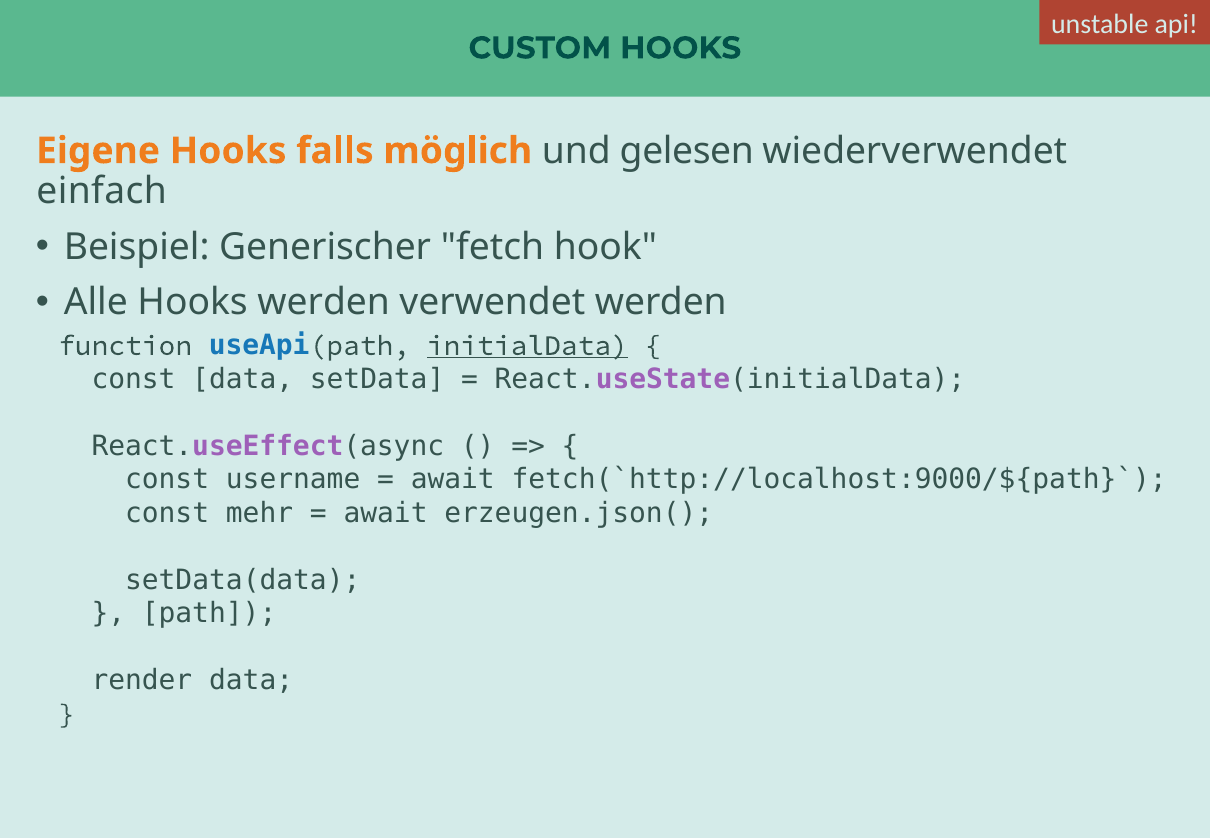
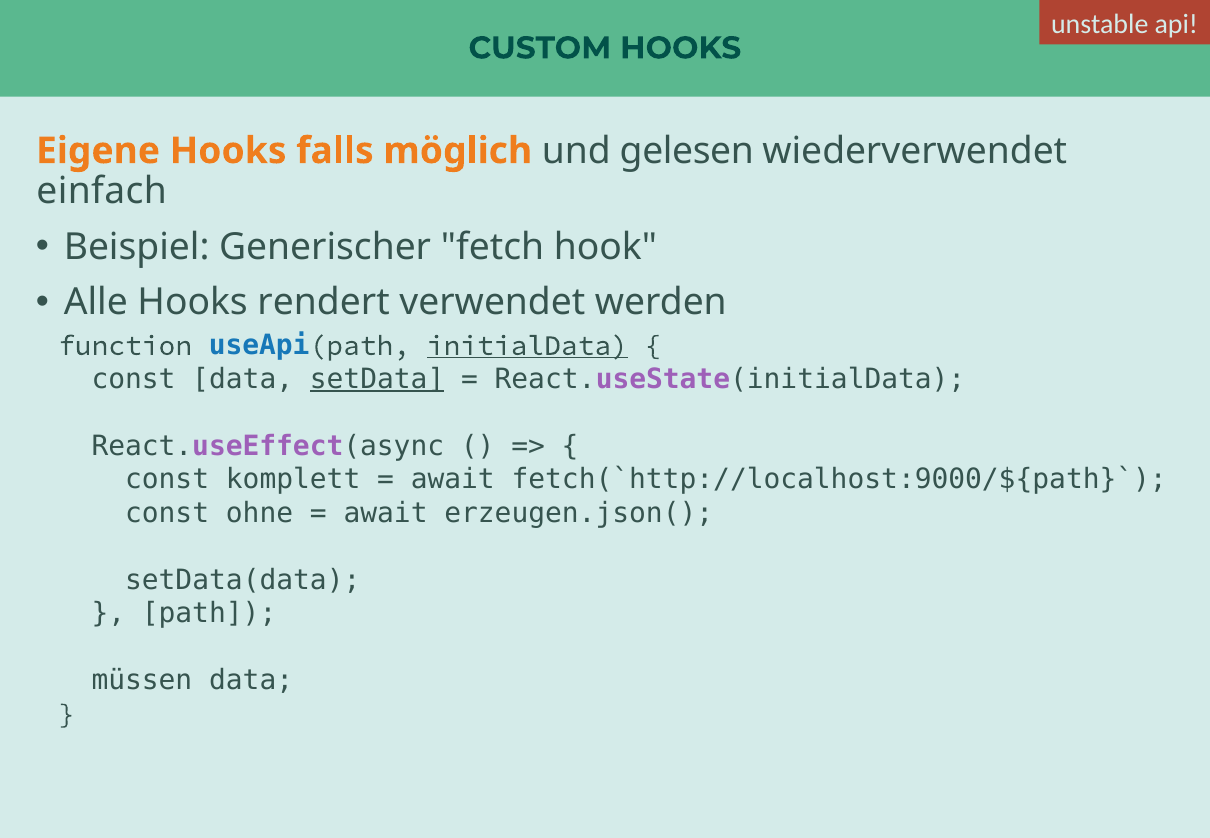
Hooks werden: werden -> rendert (324, 302)
setData underline: none -> present (377, 379)
username: username -> komplett (293, 479)
mehr: mehr -> ohne (260, 513)
render: render -> müssen (142, 680)
